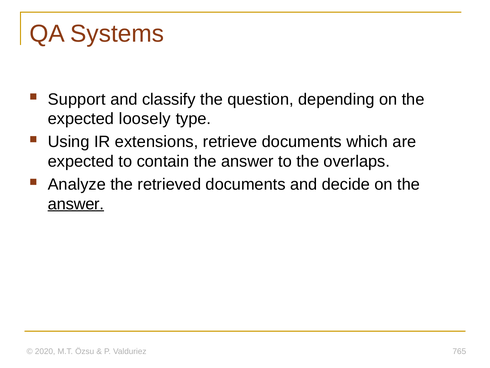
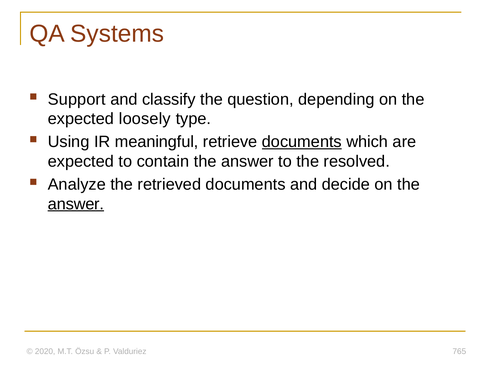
extensions: extensions -> meaningful (157, 142)
documents underline: none -> present (302, 142)
overlaps: overlaps -> resolved (357, 161)
